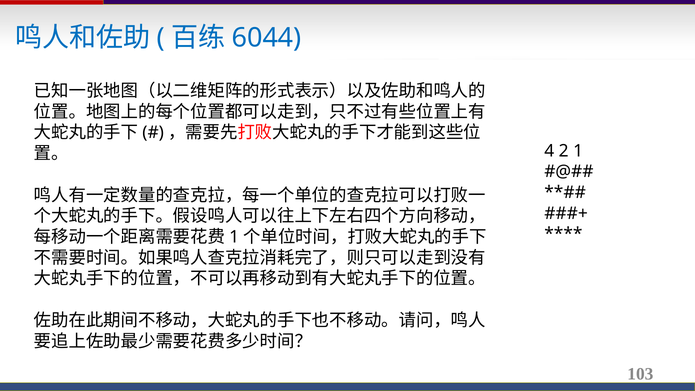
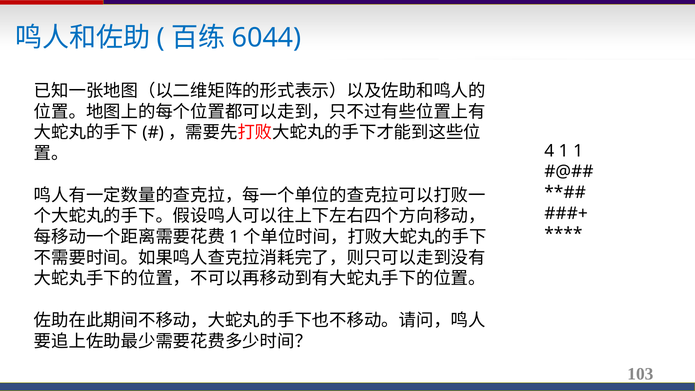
4 2: 2 -> 1 (564, 151)
